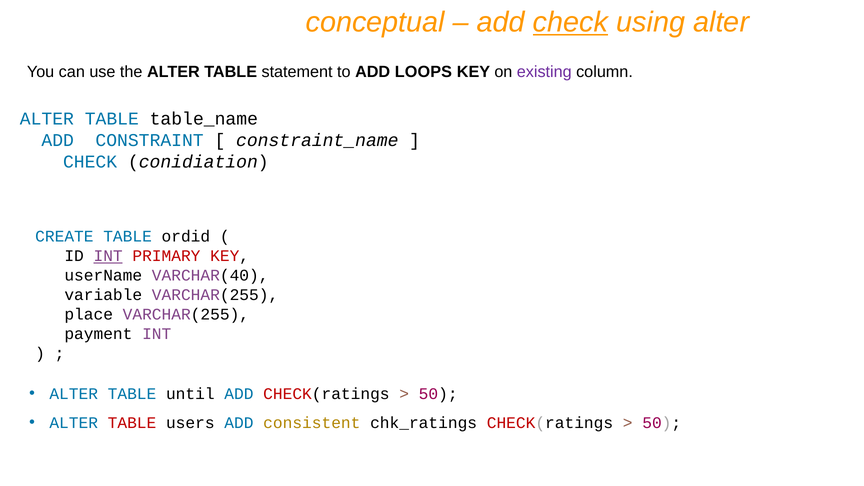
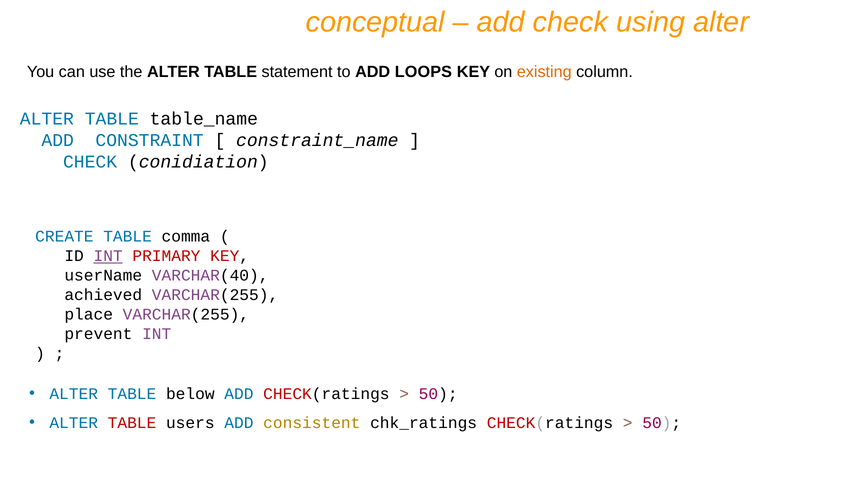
check underline: present -> none (571, 22)
existing colour: purple -> orange (544, 72)
ordid: ordid -> comma (186, 237)
variable: variable -> achieved (103, 295)
payment: payment -> prevent (98, 334)
until: until -> below (190, 394)
